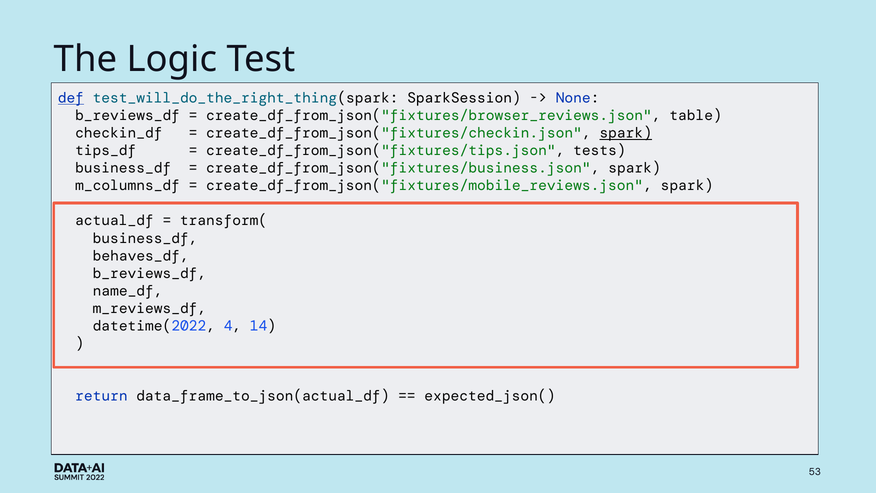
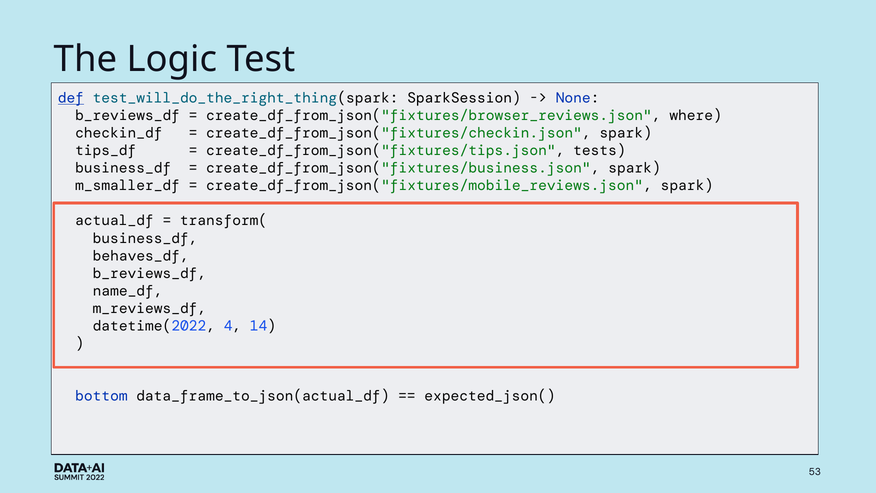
table: table -> where (696, 116)
spark underline: present -> none (626, 133)
m_columns_df: m_columns_df -> m_smaller_df (128, 186)
return: return -> bottom (101, 396)
